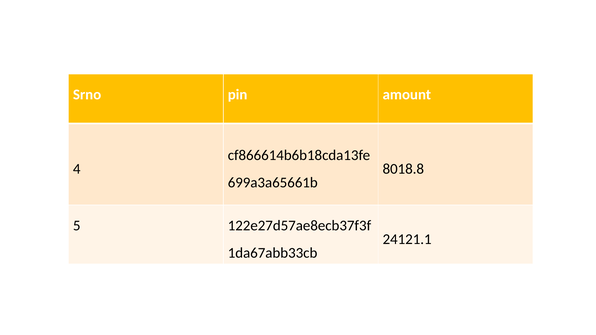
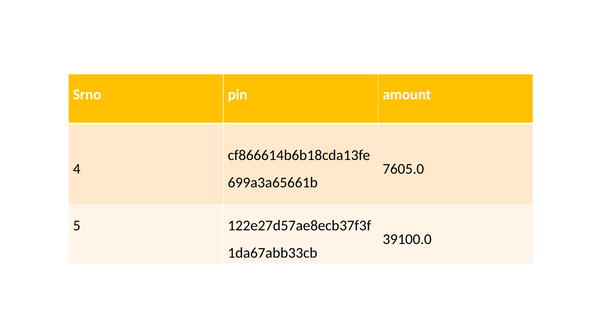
8018.8: 8018.8 -> 7605.0 (403, 169)
24121.1: 24121.1 -> 39100.0 (407, 239)
